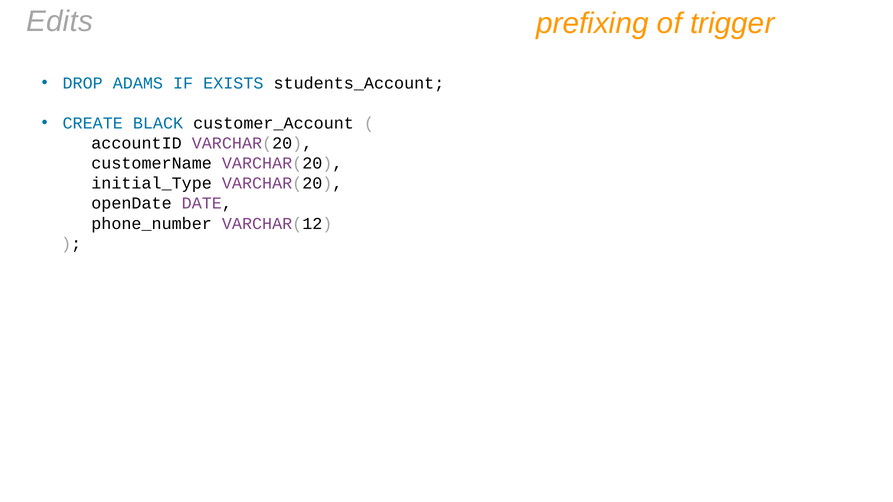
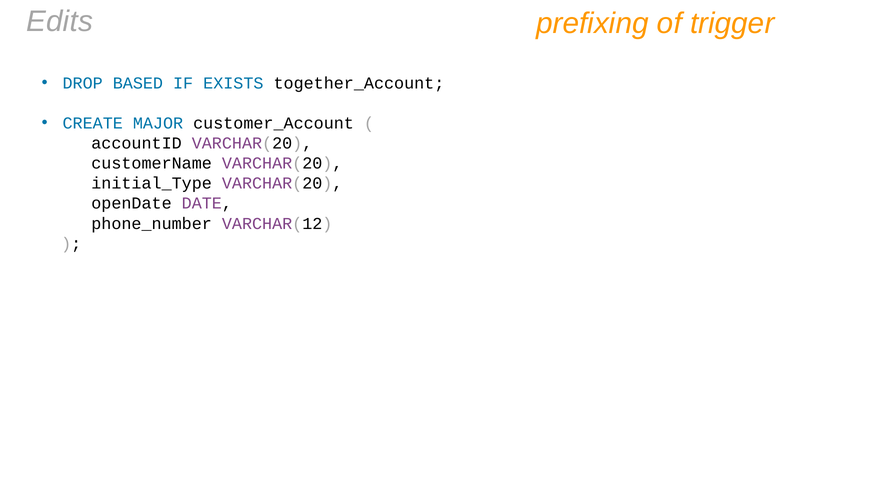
ADAMS: ADAMS -> BASED (138, 83)
students_Account: students_Account -> together_Account (359, 83)
BLACK: BLACK -> MAJOR (158, 123)
